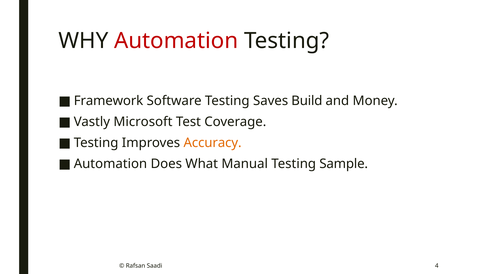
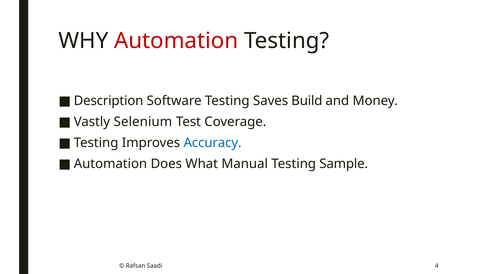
Framework: Framework -> Description (109, 101)
Microsoft: Microsoft -> Selenium (143, 122)
Accuracy colour: orange -> blue (213, 143)
